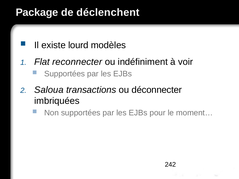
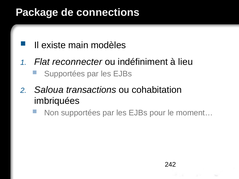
déclenchent: déclenchent -> connections (108, 12)
lourd: lourd -> main (78, 45)
voir: voir -> lieu (185, 62)
déconnecter: déconnecter -> cohabitation (157, 90)
